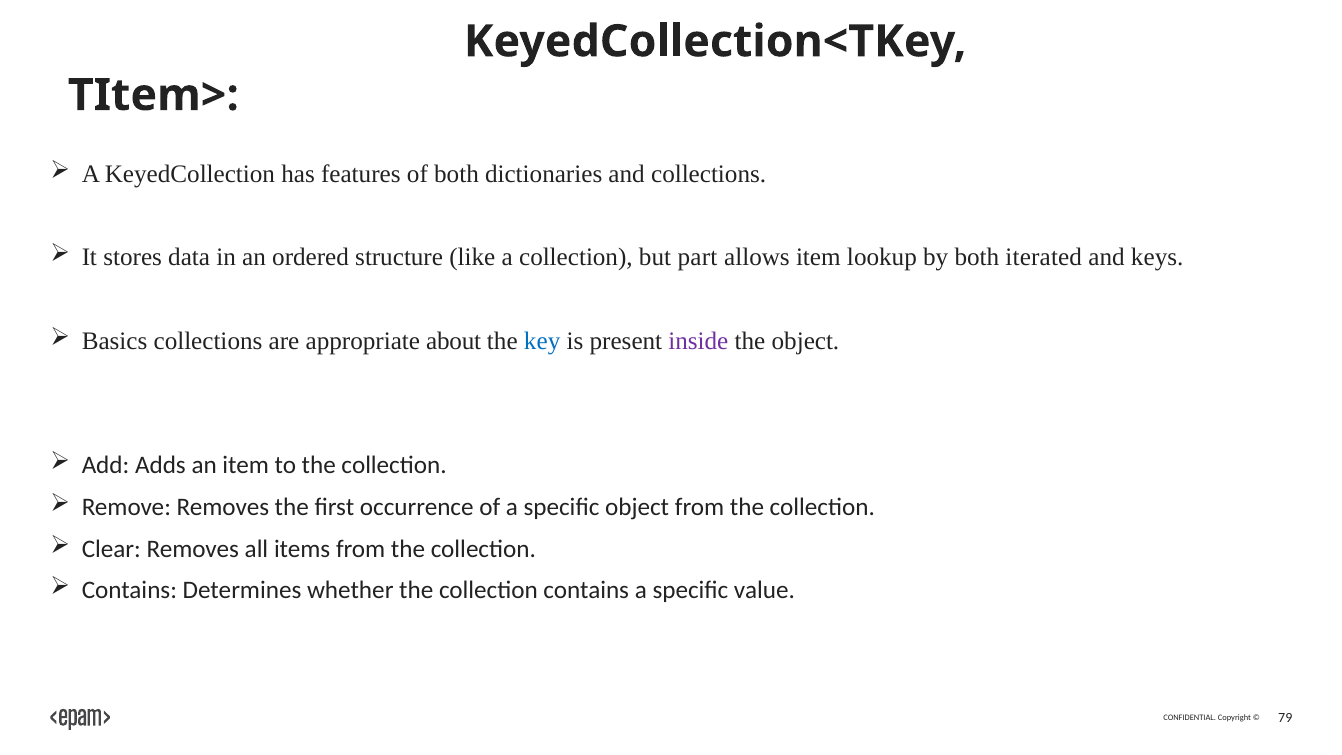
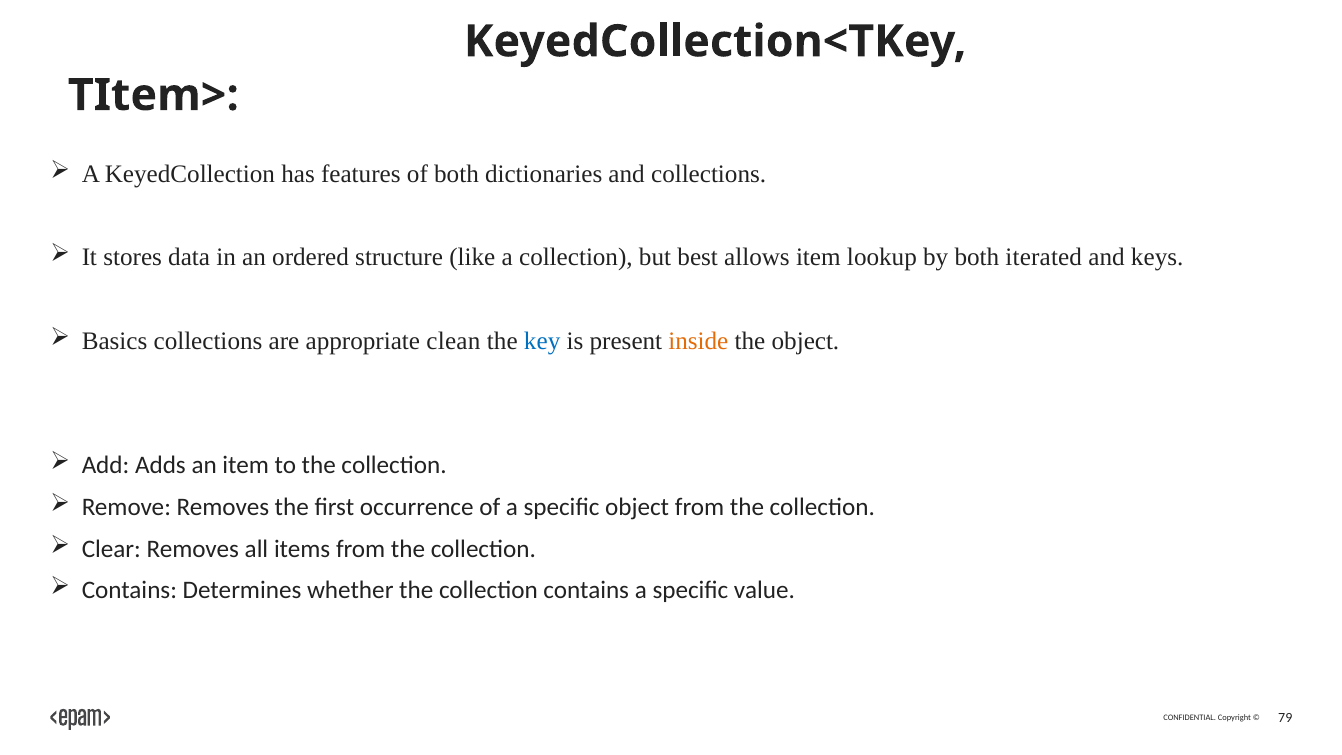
part: part -> best (698, 258)
about: about -> clean (453, 341)
inside colour: purple -> orange (698, 341)
